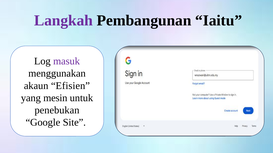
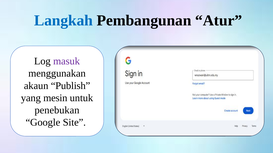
Langkah colour: purple -> blue (63, 20)
Iaitu: Iaitu -> Atur (219, 20)
Efisien: Efisien -> Publish (71, 86)
